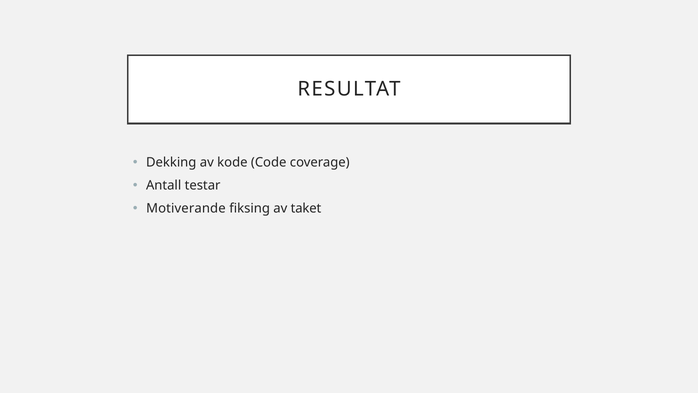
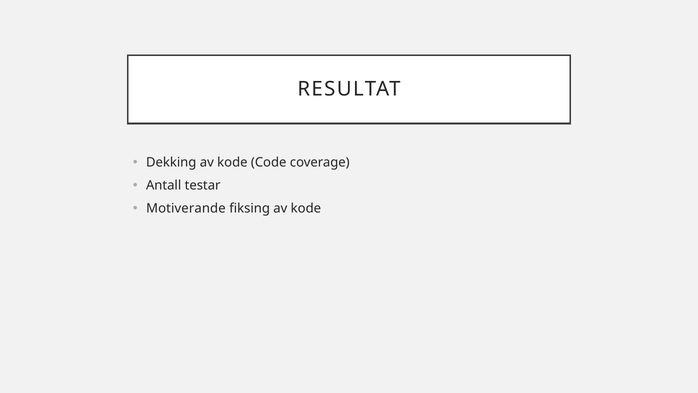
fiksing av taket: taket -> kode (306, 208)
